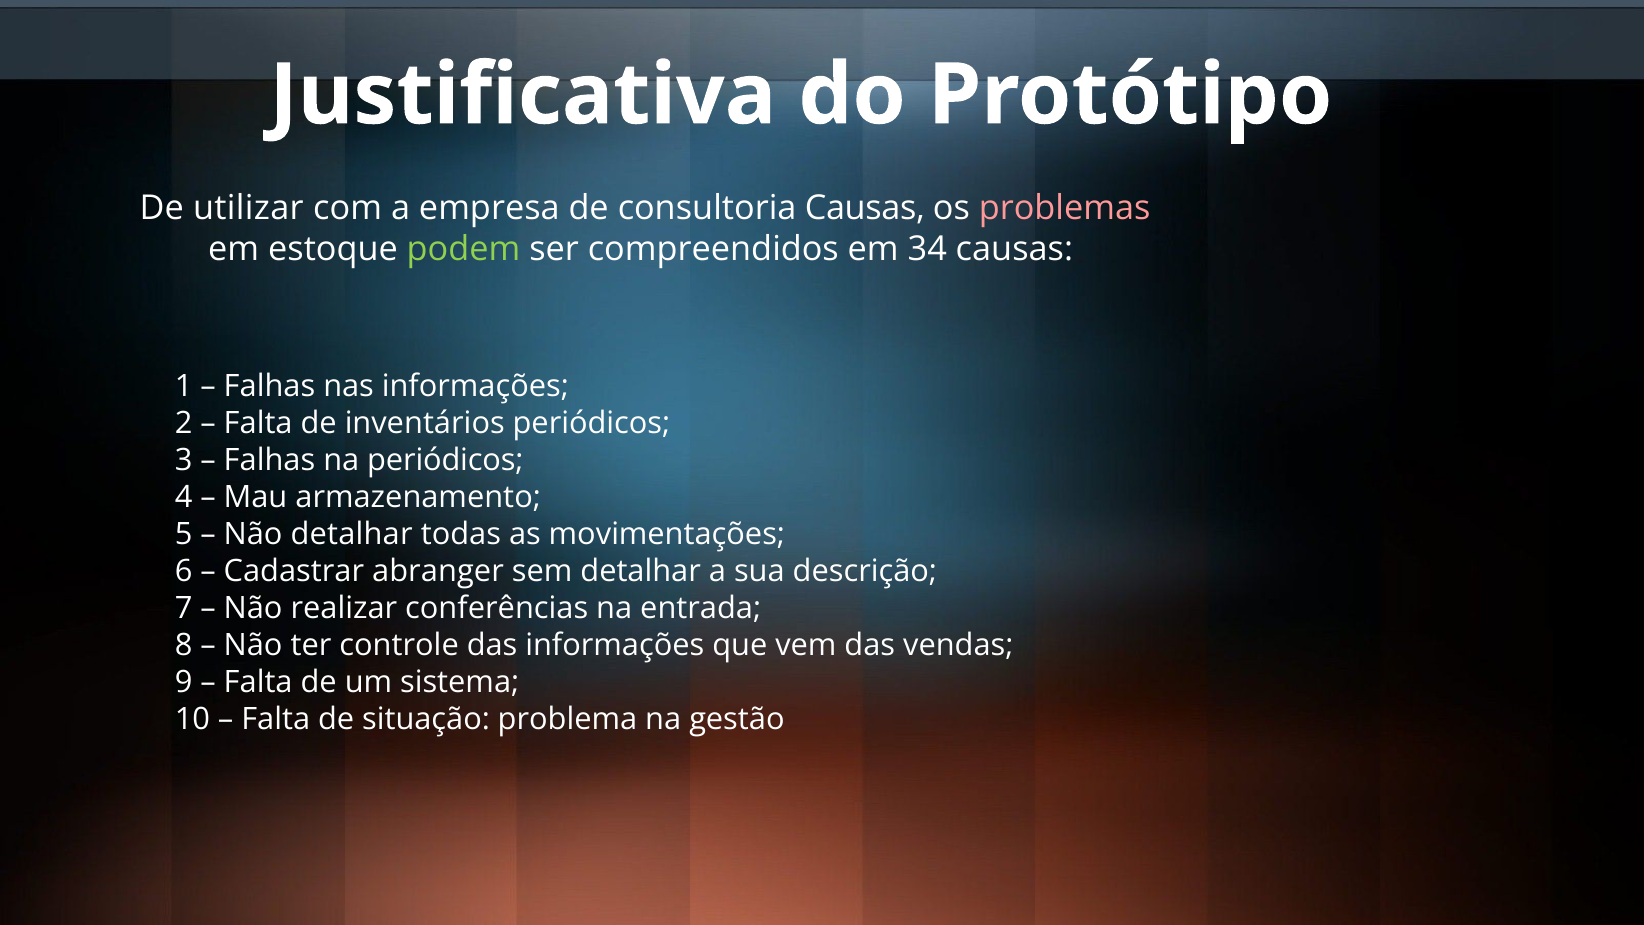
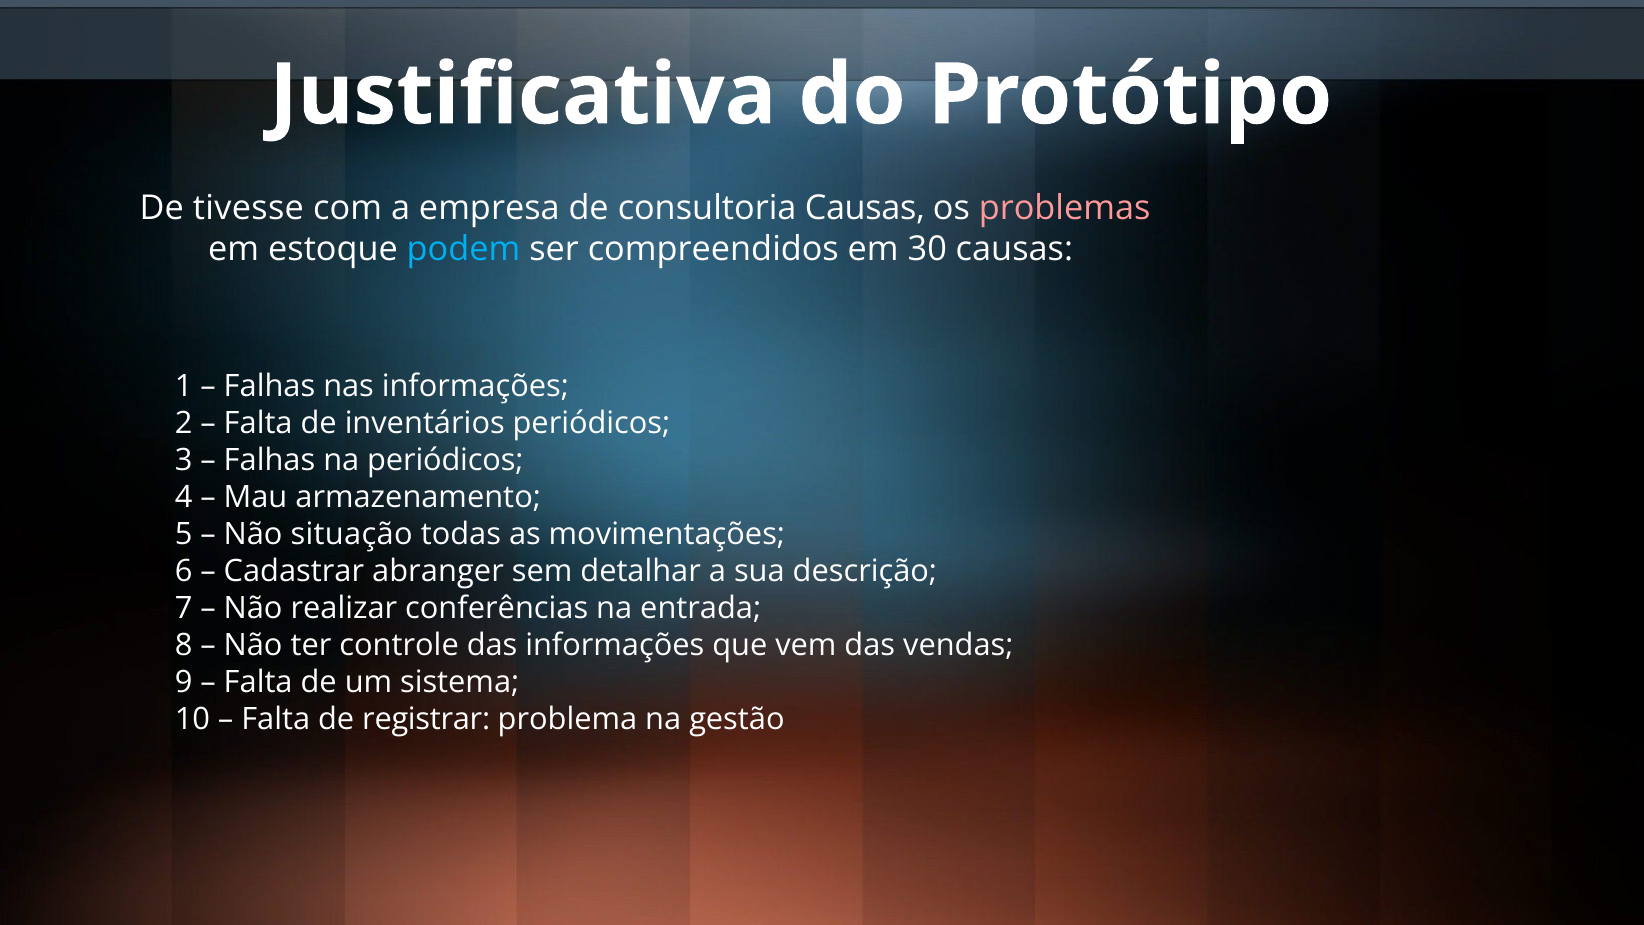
utilizar: utilizar -> tivesse (248, 208)
podem colour: light green -> light blue (463, 249)
34: 34 -> 30 (927, 249)
Não detalhar: detalhar -> situação (352, 534)
situação: situação -> registrar (426, 719)
